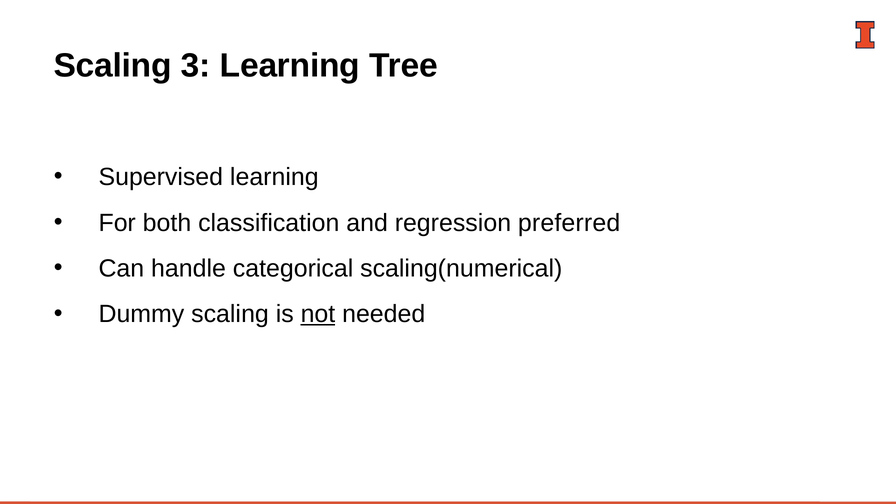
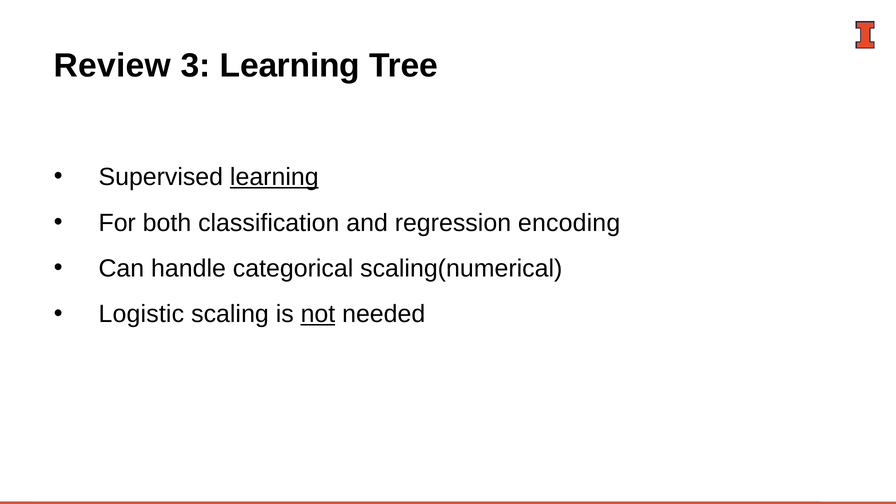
Scaling: Scaling -> Review (112, 65)
learning underline: none -> present (274, 177)
preferred: preferred -> encoding (569, 223)
Dummy: Dummy -> Logistic (141, 314)
